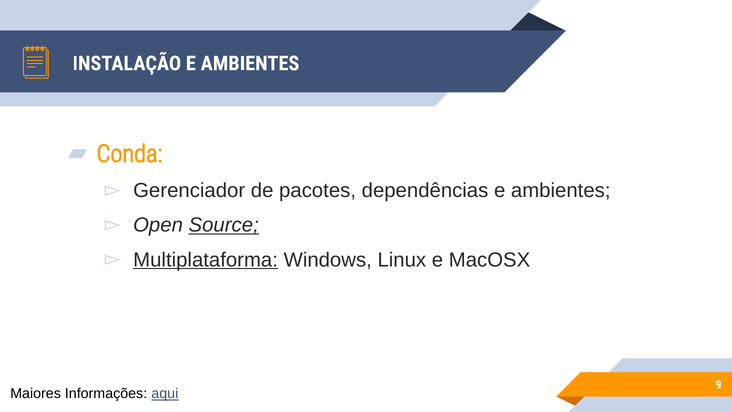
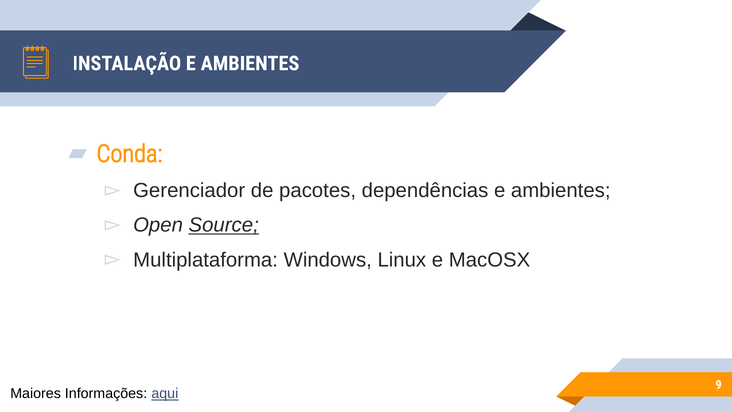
Multiplataforma underline: present -> none (206, 260)
